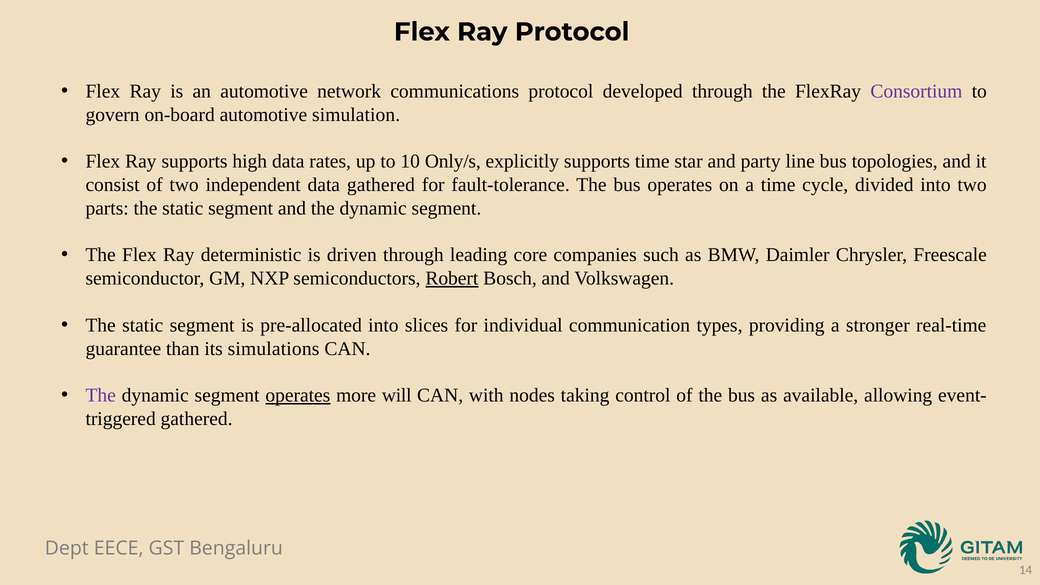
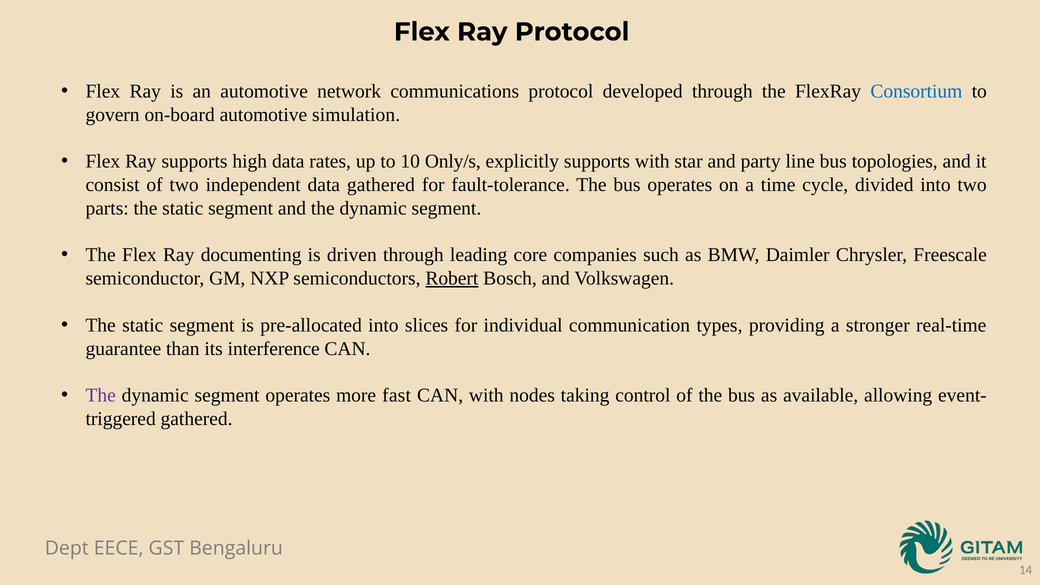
Consortium colour: purple -> blue (916, 91)
supports time: time -> with (652, 161)
deterministic: deterministic -> documenting (251, 255)
simulations: simulations -> interference (274, 349)
operates underline: present -> none (298, 395)
will: will -> fast (397, 395)
